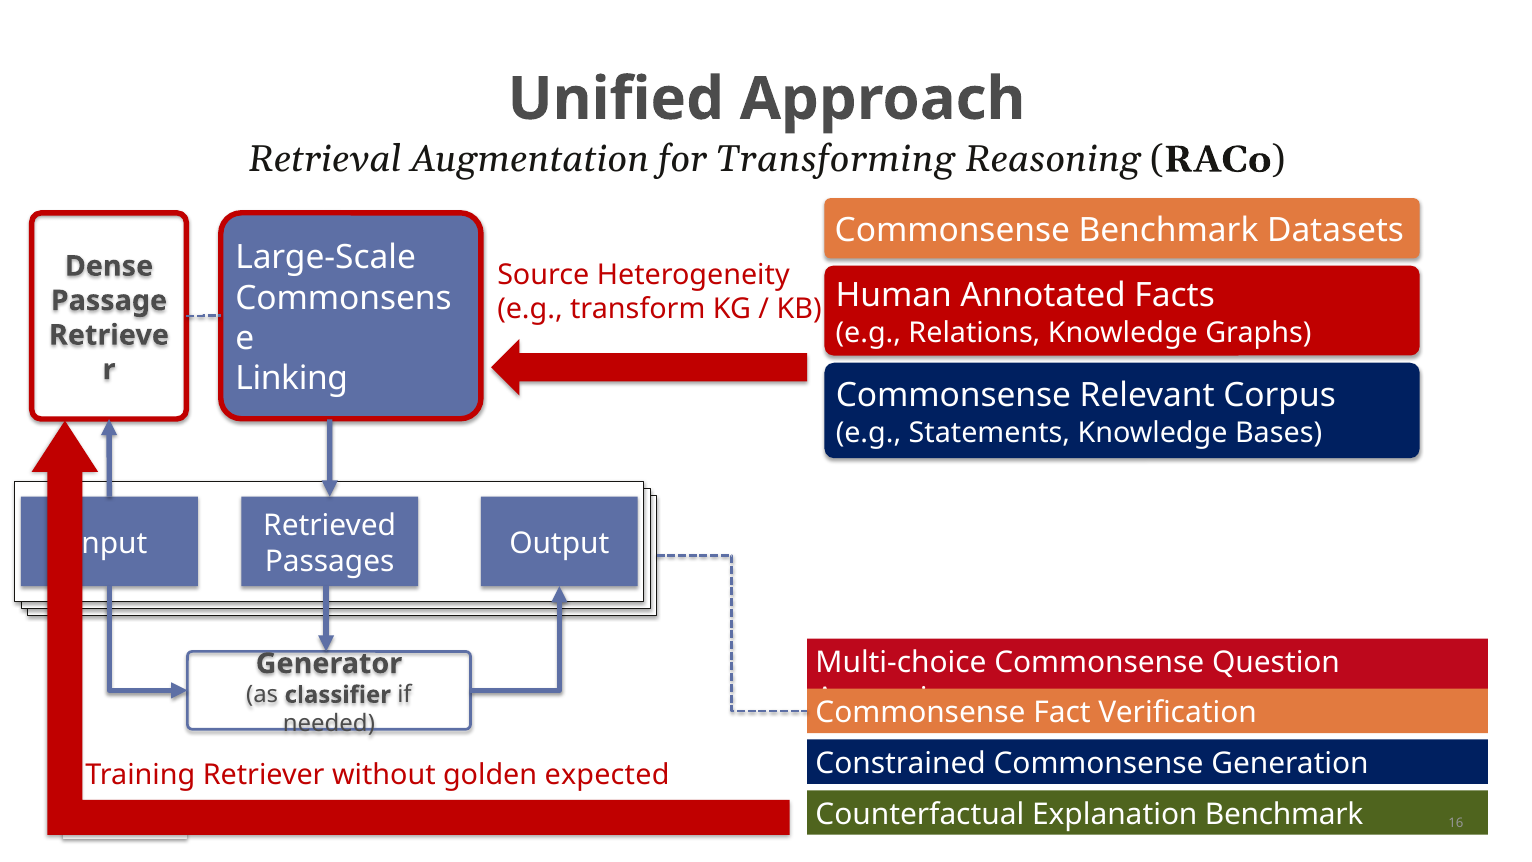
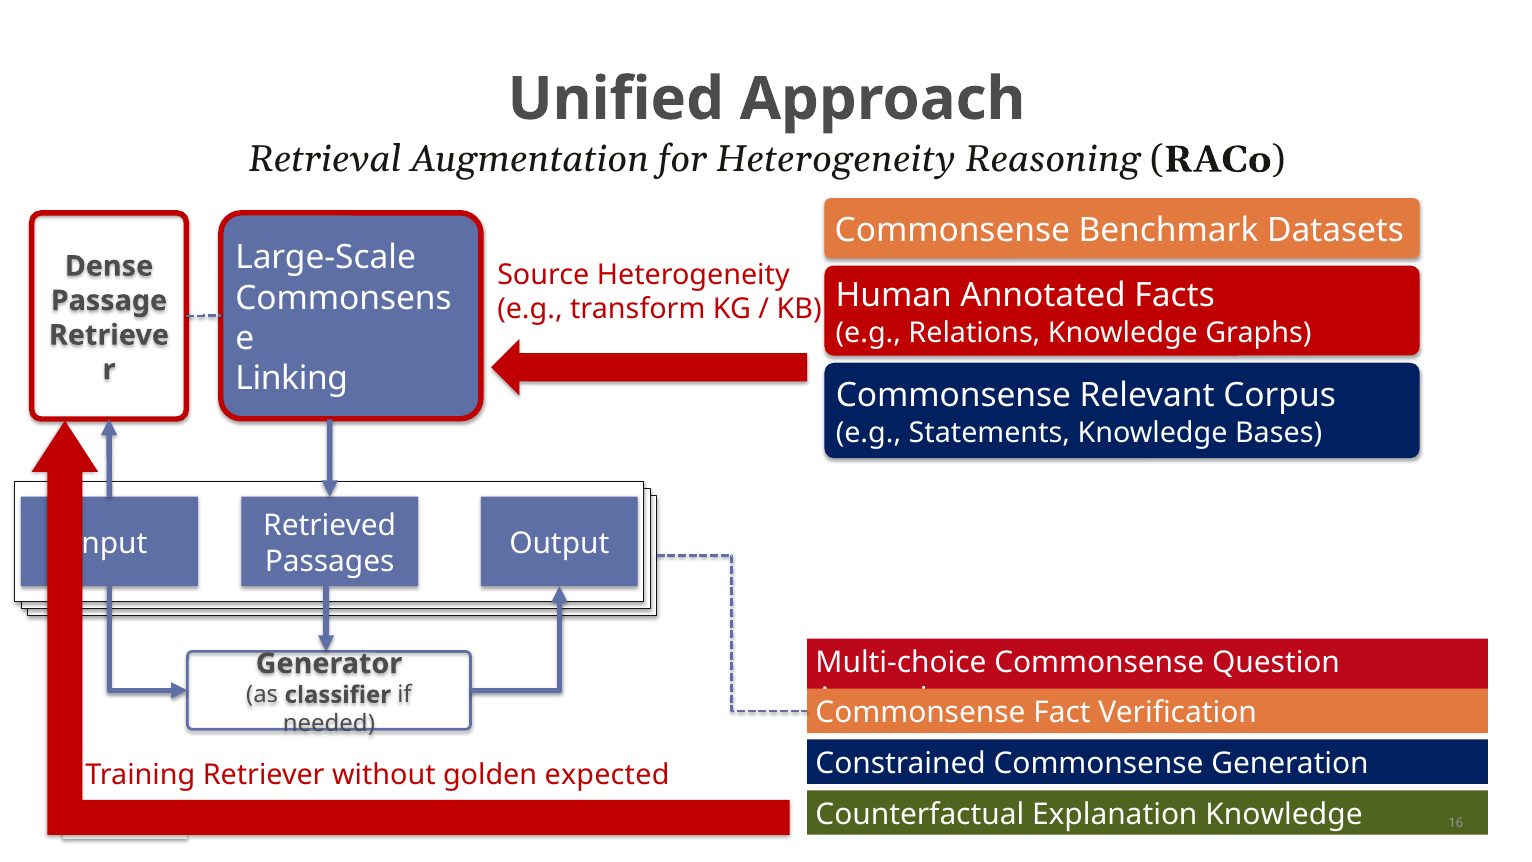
for Transforming: Transforming -> Heterogeneity (836, 159)
Explanation Benchmark: Benchmark -> Knowledge (1284, 814)
